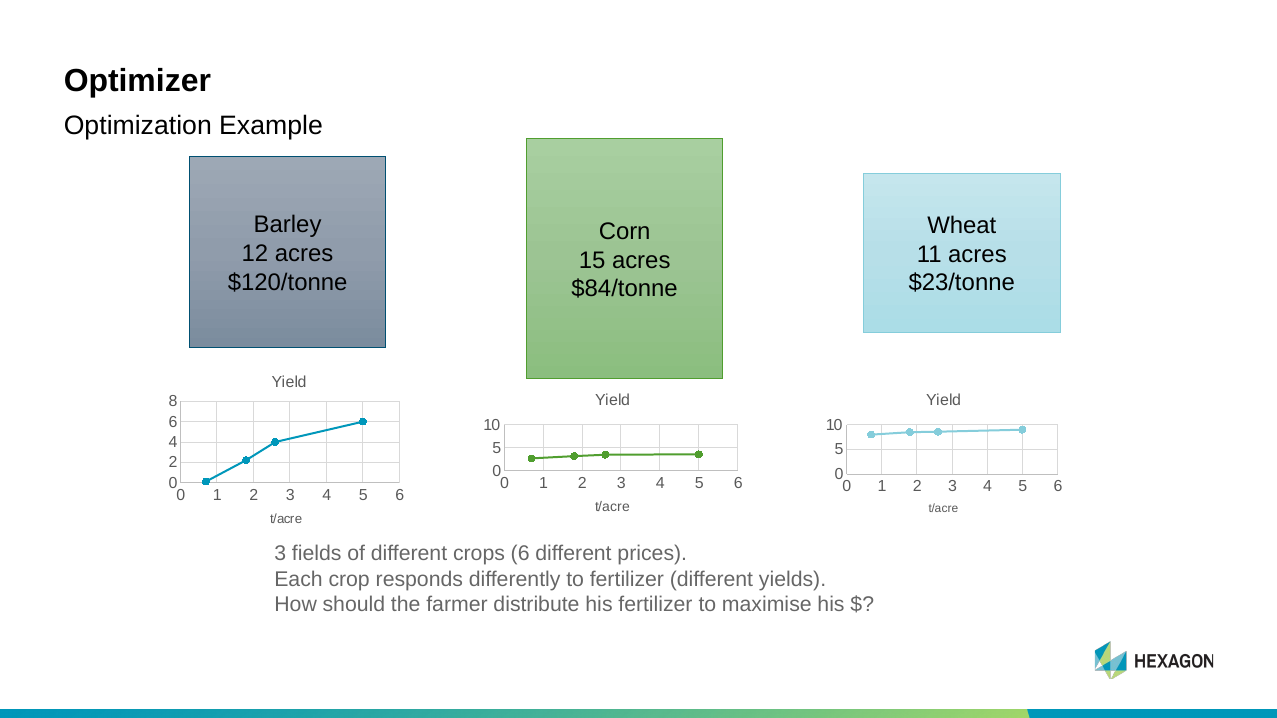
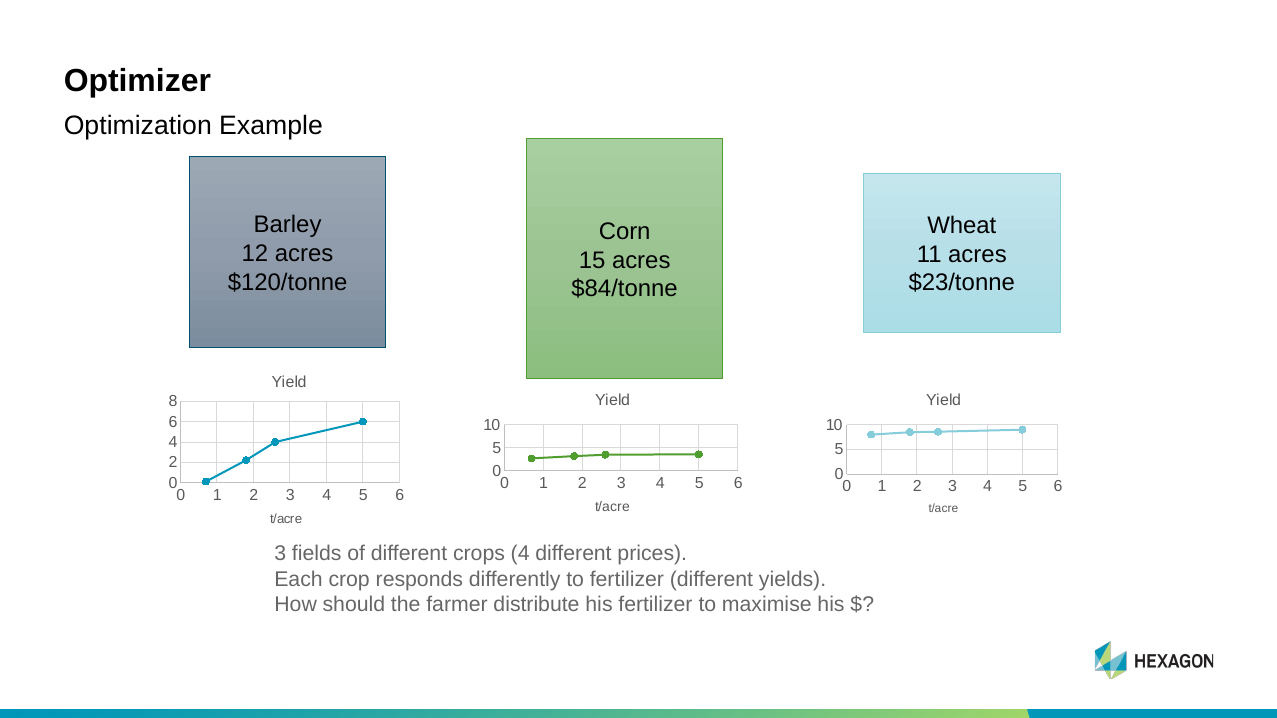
crops 6: 6 -> 4 (520, 554)
